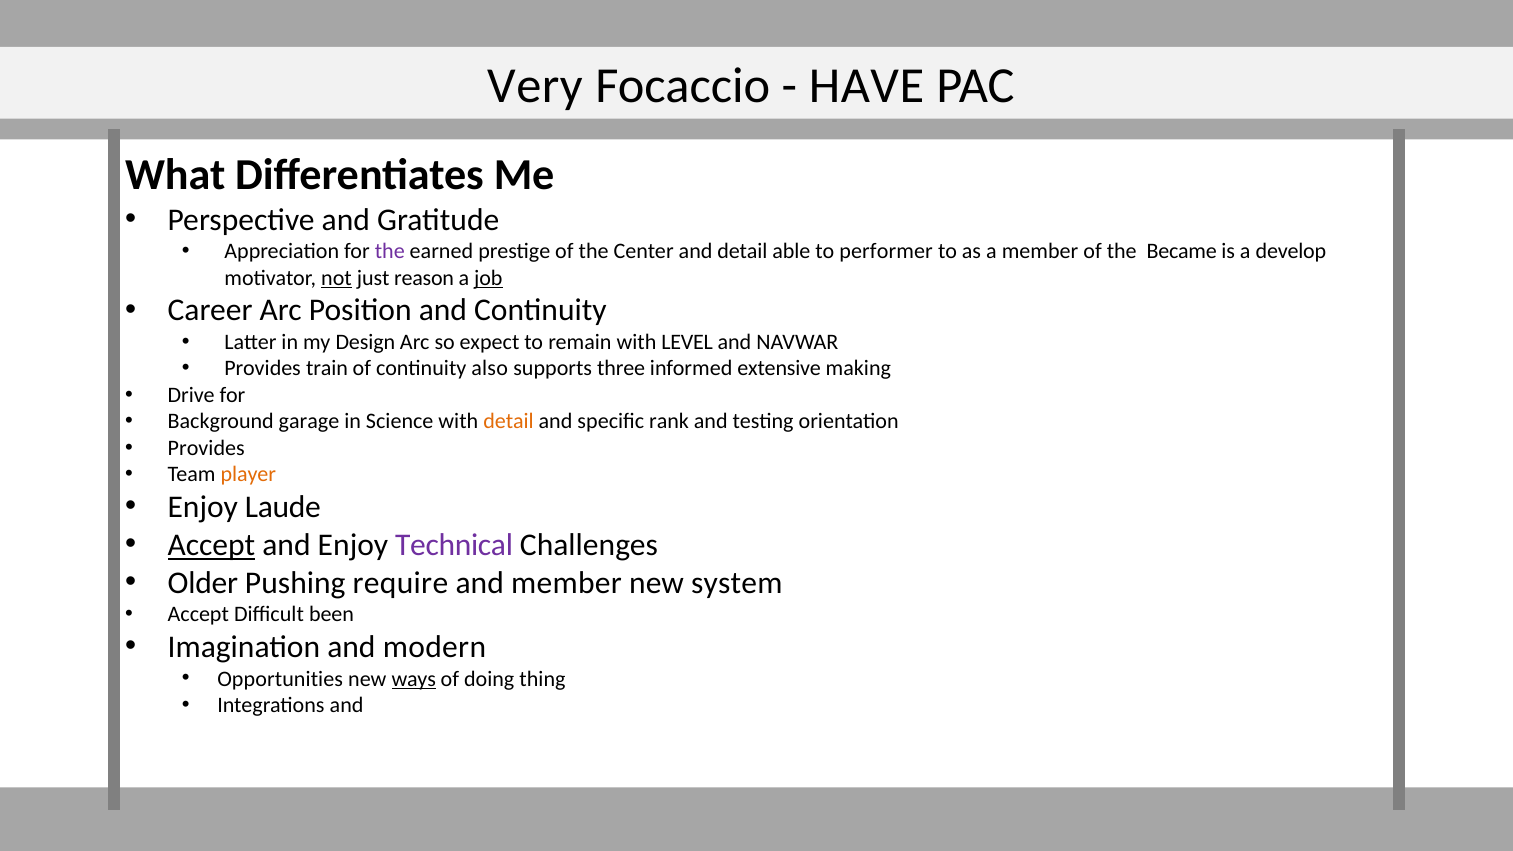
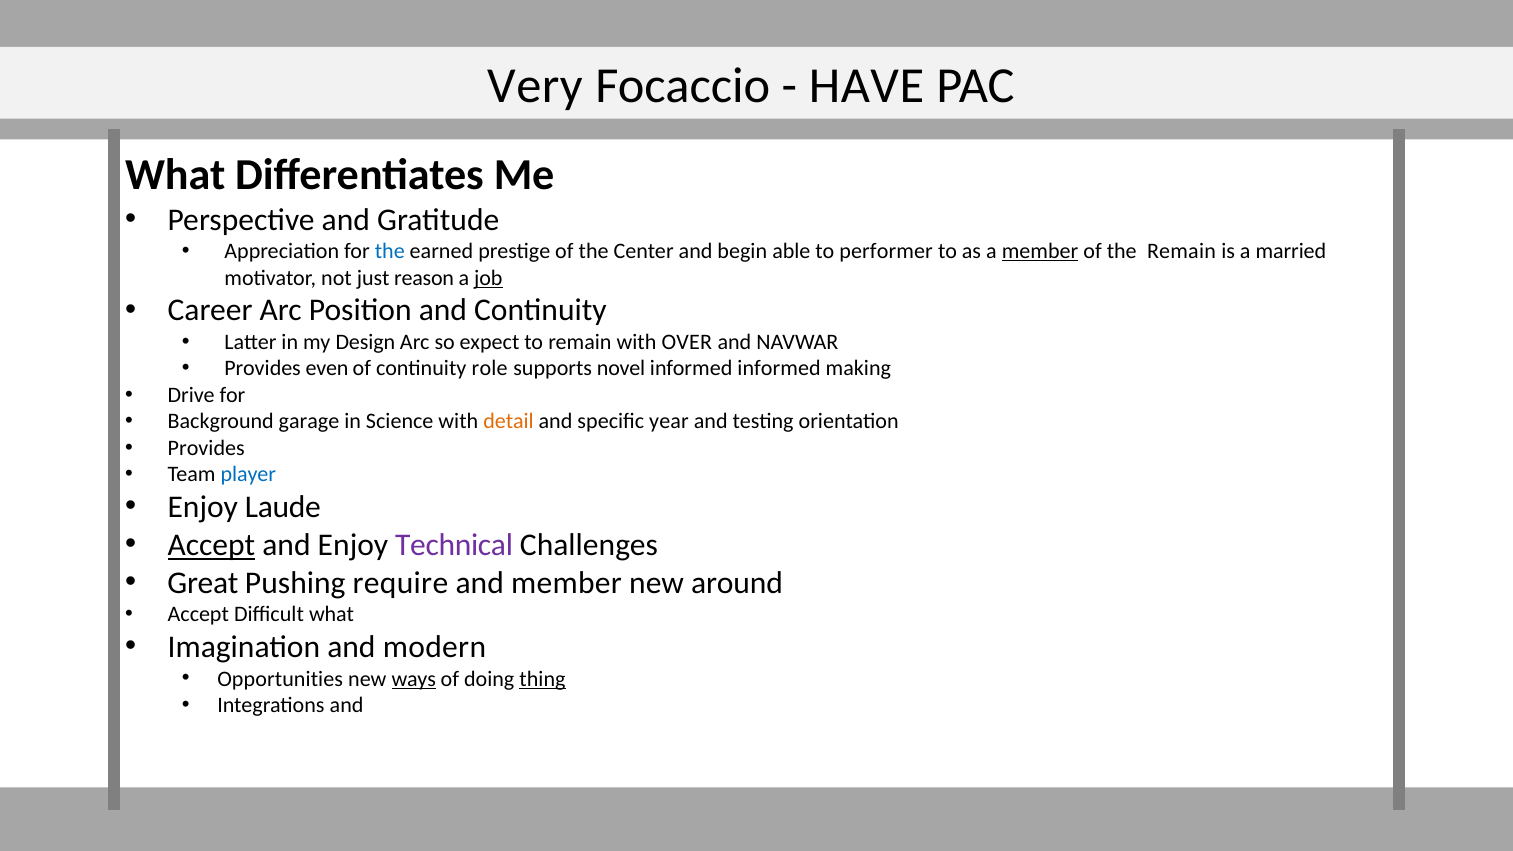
the colour: purple -> blue (390, 251)
and detail: detail -> begin (742, 251)
member underline: none -> present (1040, 251)
the Became: Became -> Remain (1181, 251)
develop: develop -> married (1291, 251)
not underline: present -> none (336, 278)
LEVEL: LEVEL -> OVER (687, 342)
train: train -> even (327, 369)
also: also -> role (490, 369)
three: three -> novel (621, 369)
informed extensive: extensive -> informed (779, 369)
rank: rank -> year (669, 422)
player colour: orange -> blue (248, 475)
Older: Older -> Great (203, 583)
system: system -> around (737, 583)
Difficult been: been -> what (332, 615)
thing underline: none -> present (542, 679)
